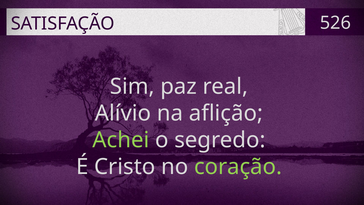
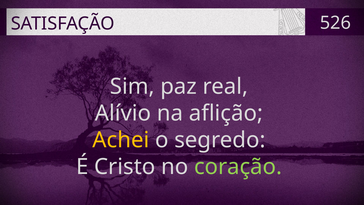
Achei colour: light green -> yellow (121, 140)
